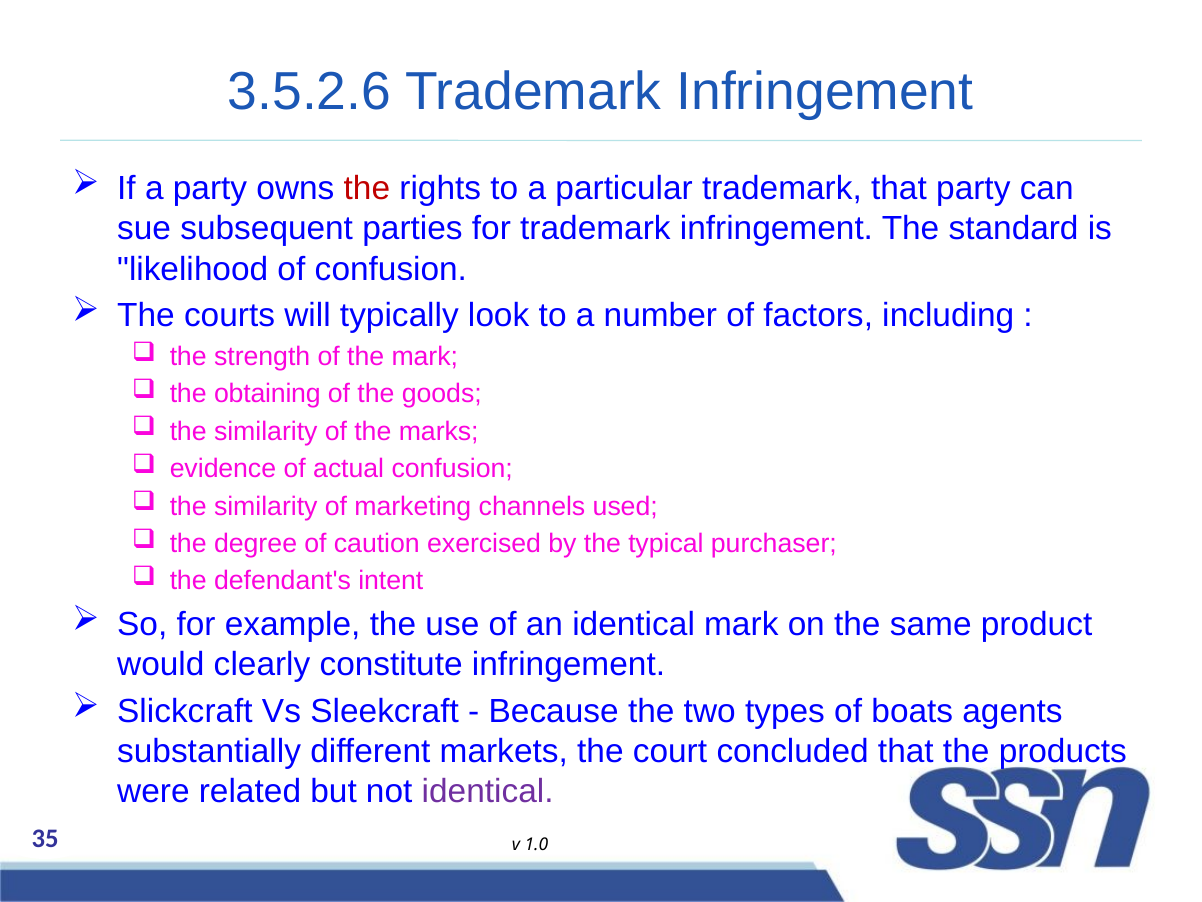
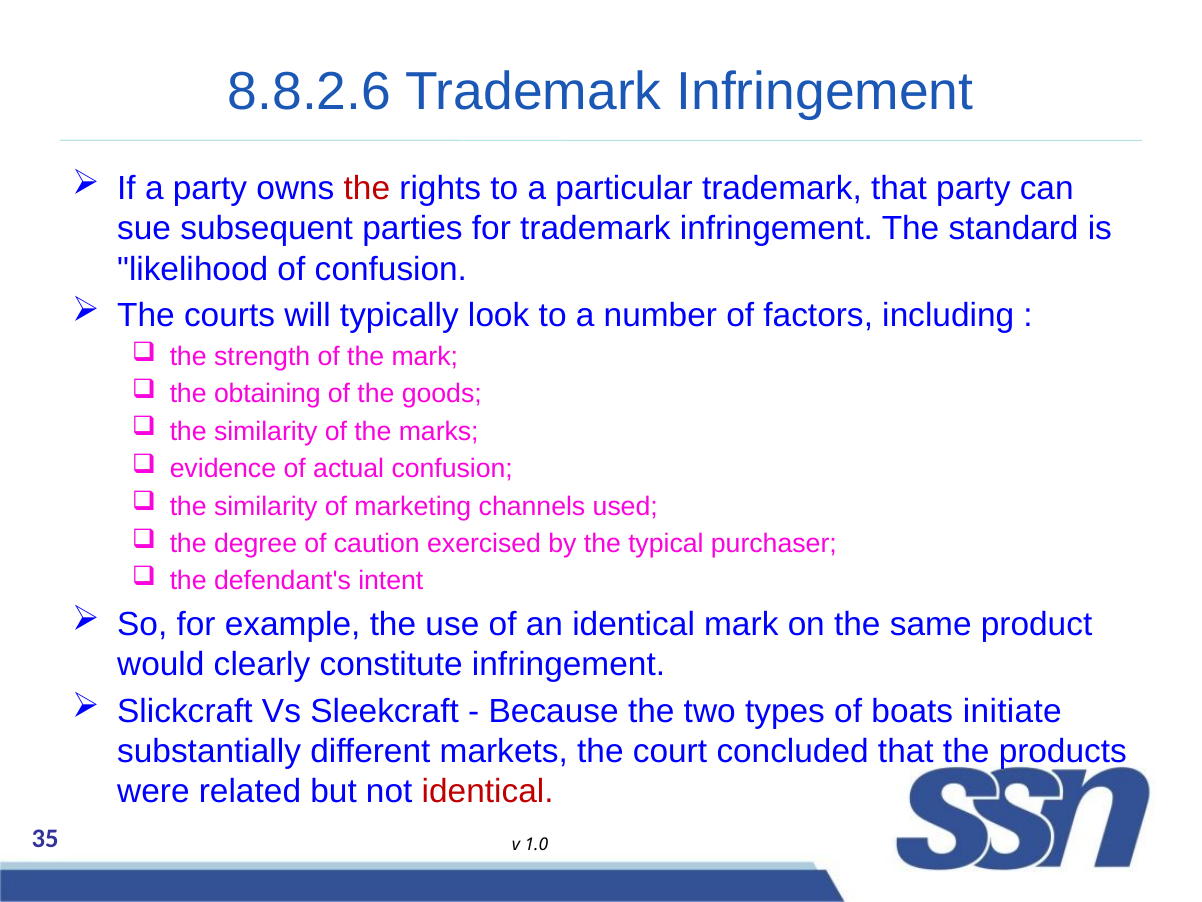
3.5.2.6: 3.5.2.6 -> 8.8.2.6 (310, 92)
agents: agents -> initiate (1012, 711)
identical colour: purple -> red (488, 791)
